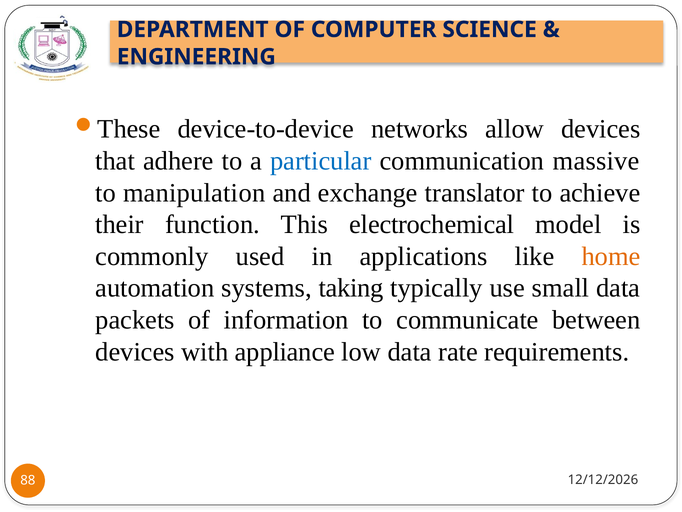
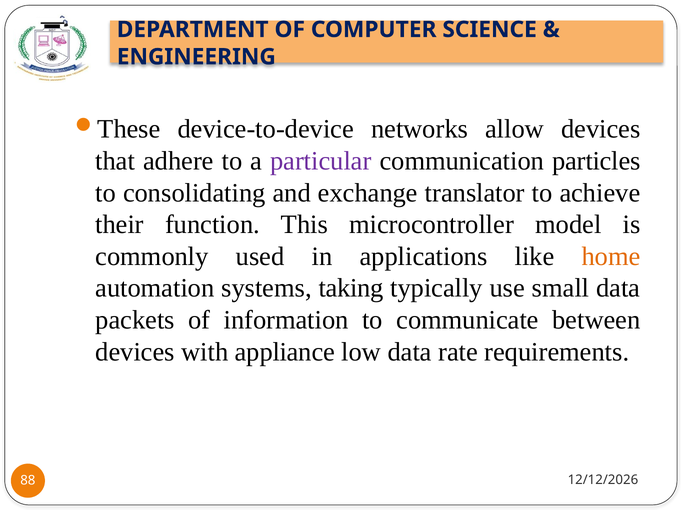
particular colour: blue -> purple (321, 161)
massive: massive -> particles (596, 161)
manipulation: manipulation -> consolidating (194, 193)
electrochemical: electrochemical -> microcontroller (432, 224)
